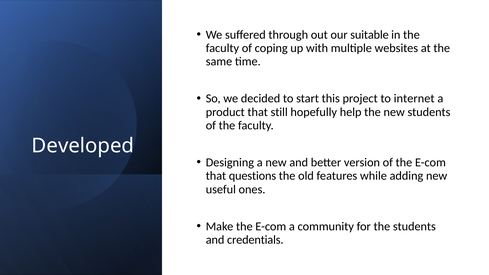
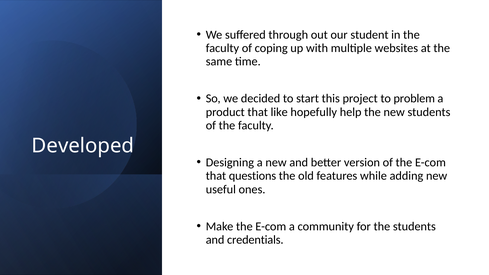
suitable: suitable -> student (369, 35)
internet: internet -> problem (414, 99)
still: still -> like (279, 112)
